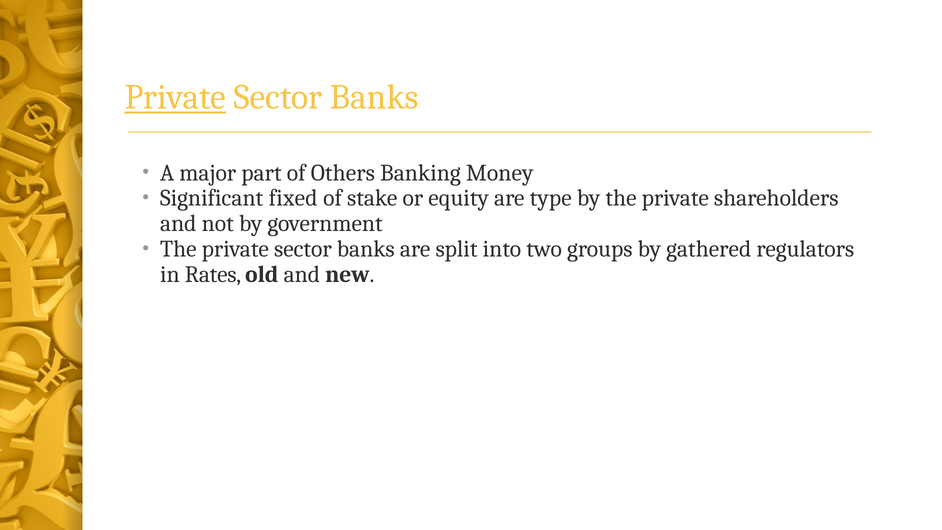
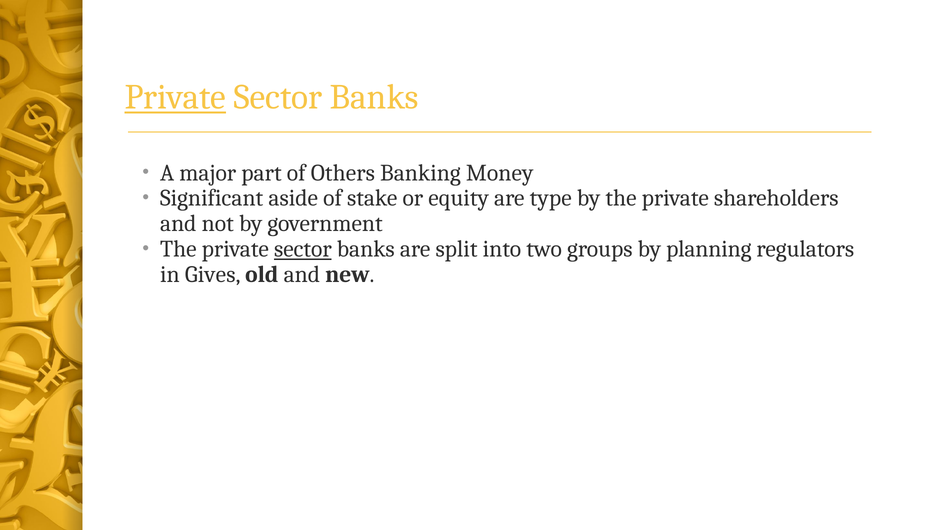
fixed: fixed -> aside (293, 198)
sector underline: none -> present (303, 249)
gathered: gathered -> planning (709, 249)
Rates: Rates -> Gives (213, 274)
